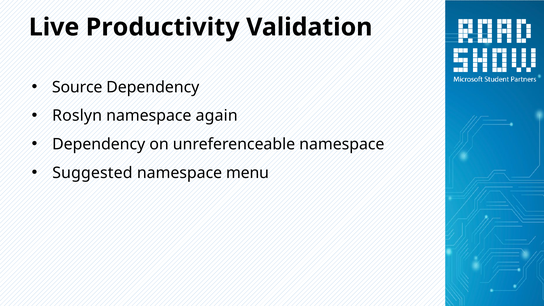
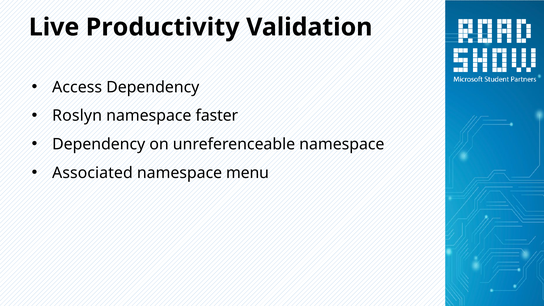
Source: Source -> Access (77, 87)
again: again -> faster (217, 116)
Suggested: Suggested -> Associated (92, 173)
